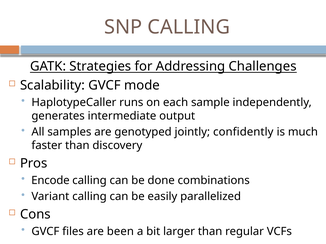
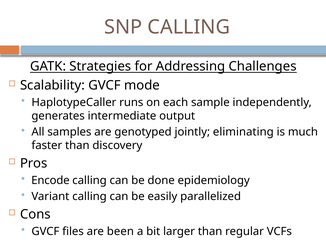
confidently: confidently -> eliminating (243, 132)
combinations: combinations -> epidemiology (214, 181)
